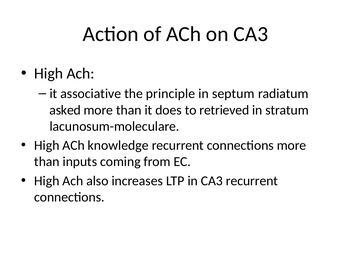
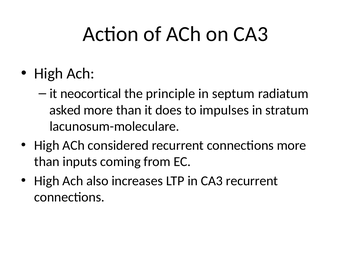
associative: associative -> neocortical (91, 94)
retrieved: retrieved -> impulses (224, 110)
knowledge: knowledge -> considered (118, 146)
